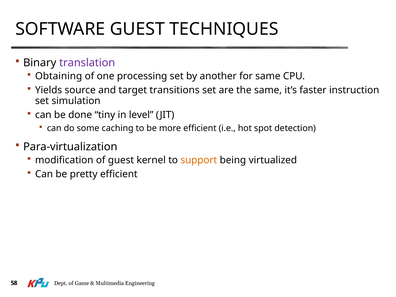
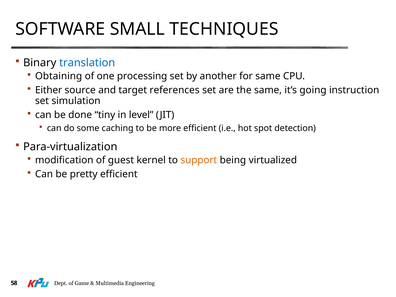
SOFTWARE GUEST: GUEST -> SMALL (137, 29)
translation colour: purple -> blue (87, 63)
Yields: Yields -> Either (49, 90)
transitions: transitions -> references (175, 90)
faster: faster -> going (313, 90)
